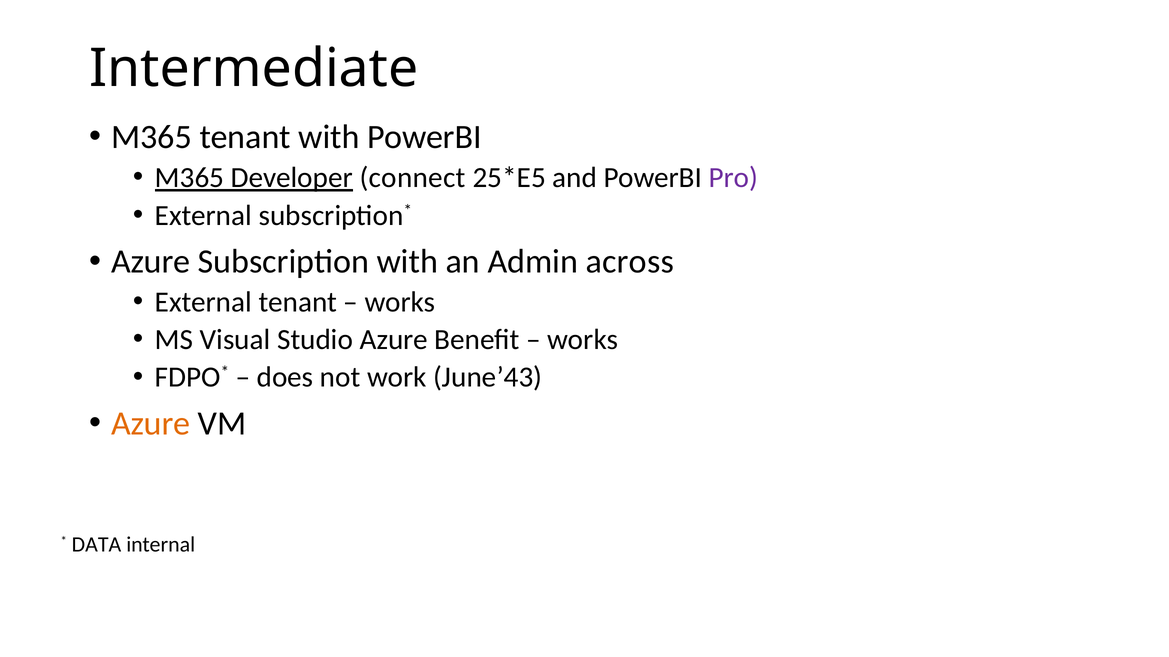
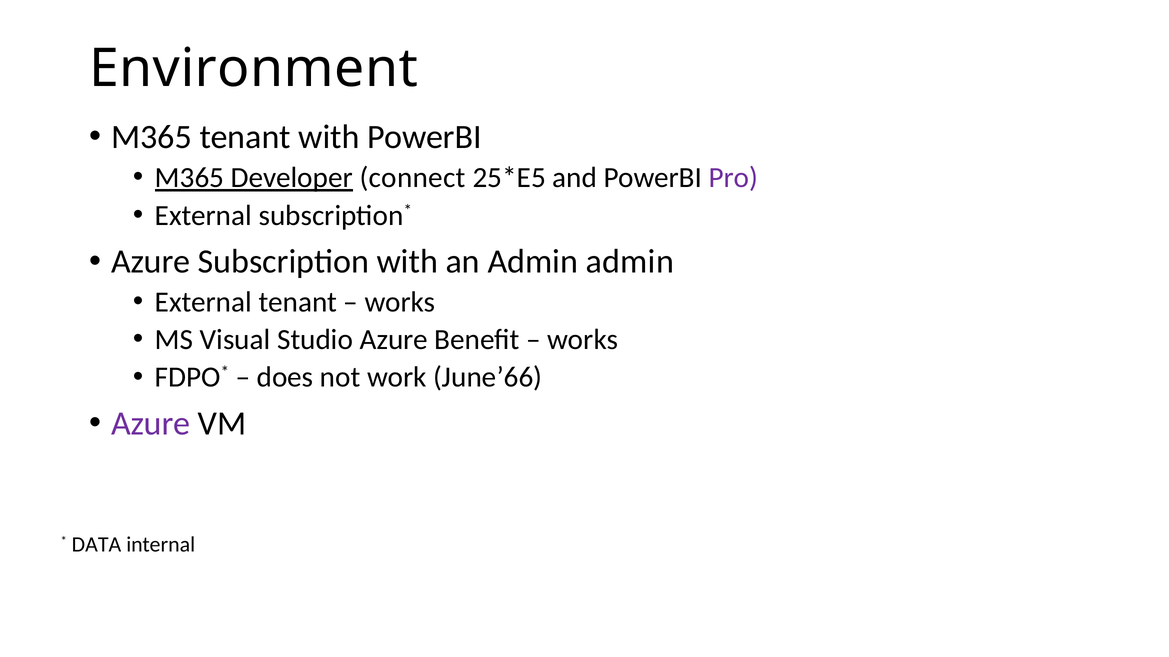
Intermediate: Intermediate -> Environment (254, 69)
Admin across: across -> admin (630, 262)
June’43: June’43 -> June’66 (488, 377)
Azure colour: orange -> purple (151, 424)
